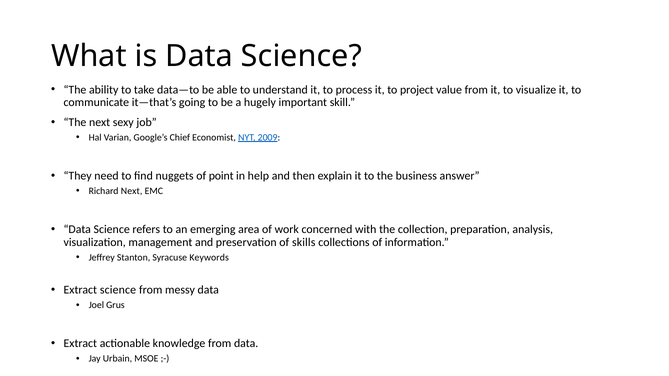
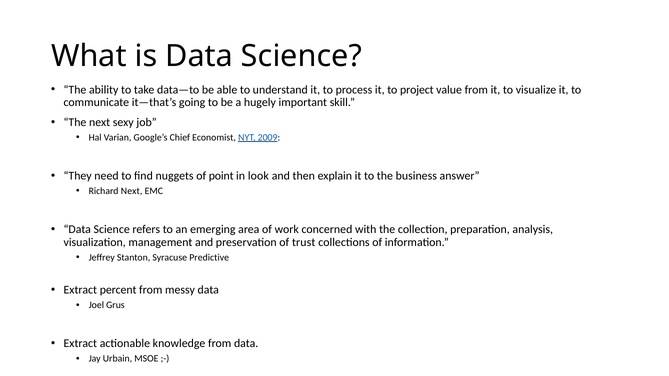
help: help -> look (258, 176)
skills: skills -> trust (304, 242)
Keywords: Keywords -> Predictive (209, 258)
Extract science: science -> percent (118, 290)
